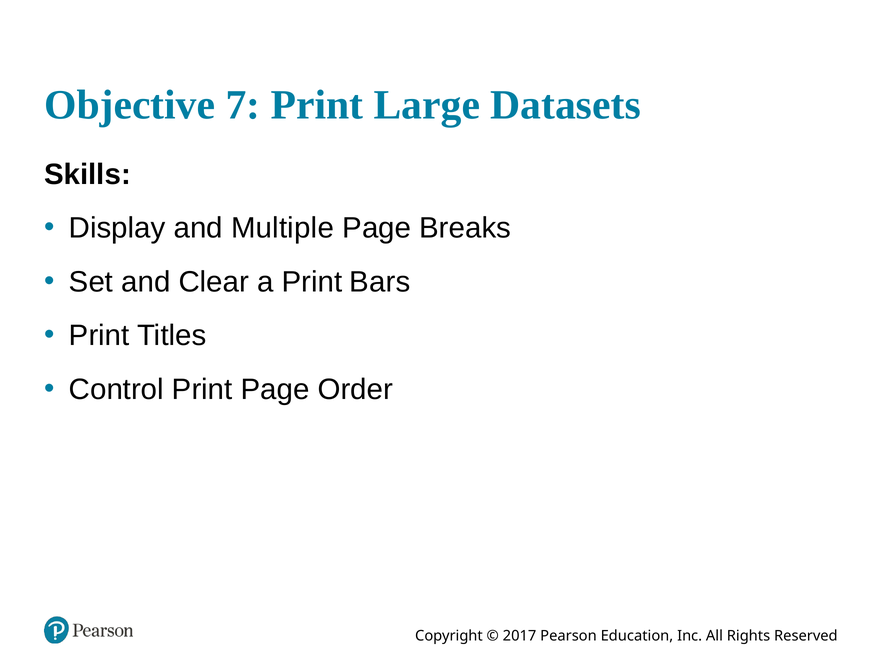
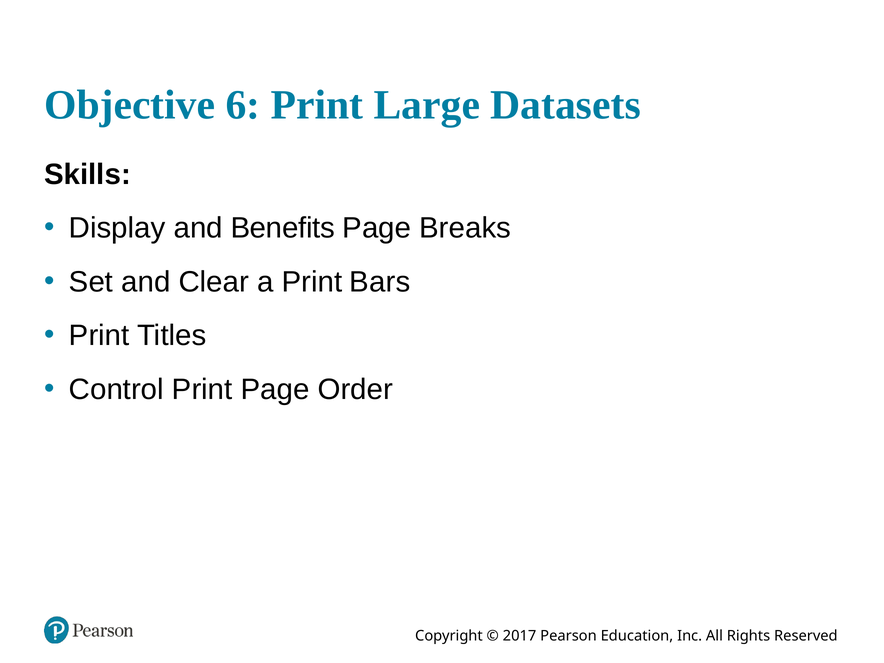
7: 7 -> 6 (243, 105)
Multiple: Multiple -> Benefits (283, 228)
